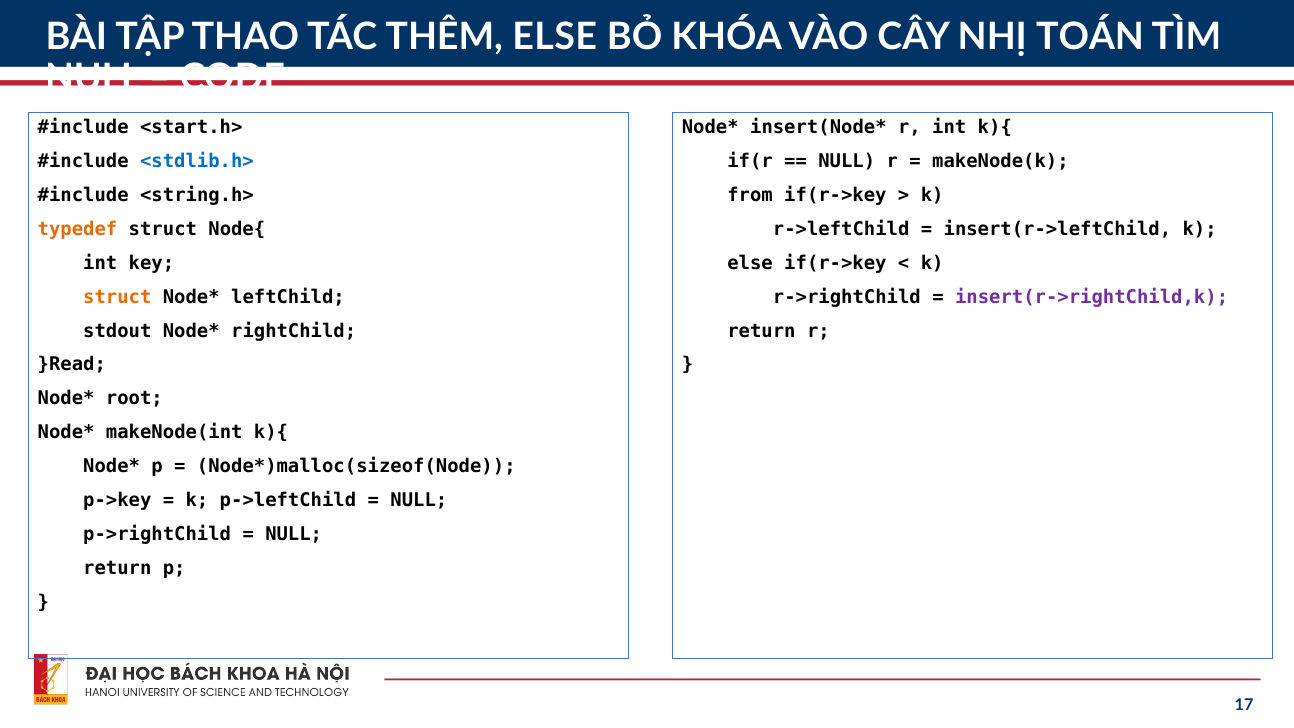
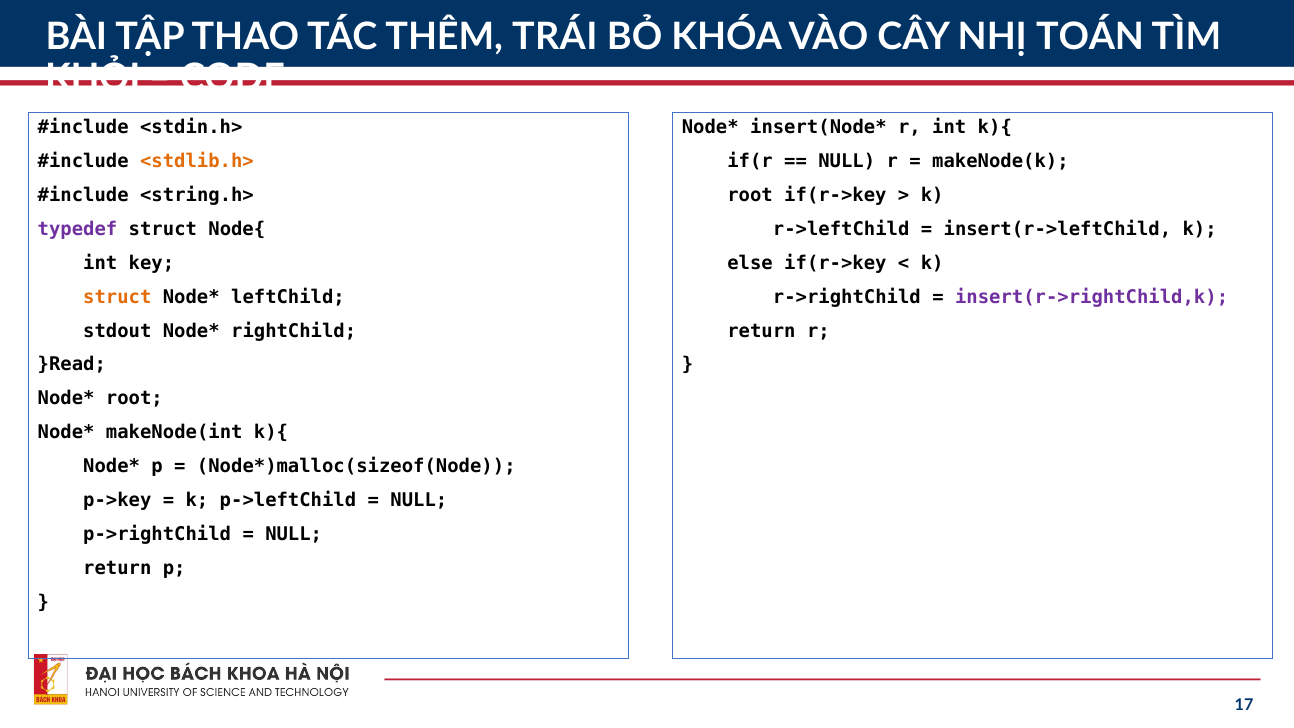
THÊM ELSE: ELSE -> TRÁI (555, 37)
NULL: NULL -> KHỎI (93, 78)
<start.h>: <start.h> -> <stdin.h> (191, 127)
<stdlib.h> colour: blue -> orange (197, 161)
from: from -> root (750, 195)
typedef colour: orange -> purple (78, 229)
